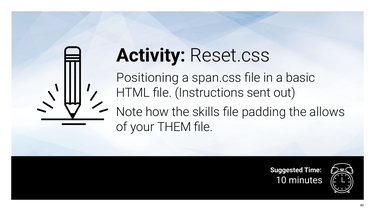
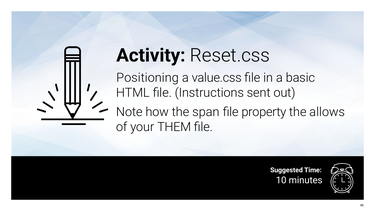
span.css: span.css -> value.css (217, 78)
skills: skills -> span (206, 112)
padding: padding -> property (264, 112)
